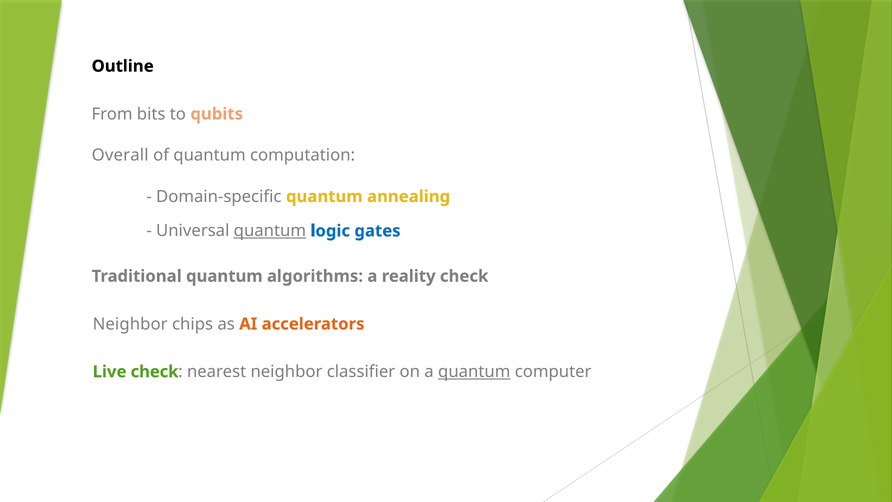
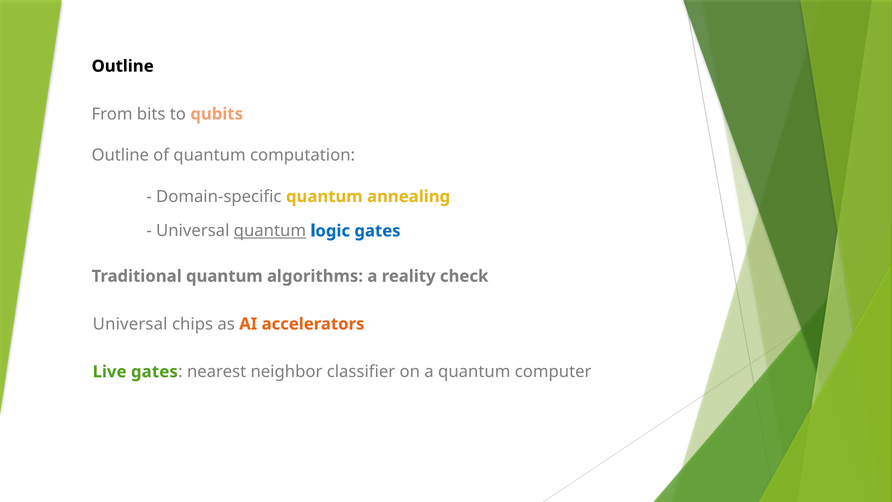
Overall: Overall -> Outline (120, 155)
Neighbor: Neighbor -> Universal (130, 324)
Live check: check -> gates (154, 372)
quantum underline: present -> none (474, 372)
